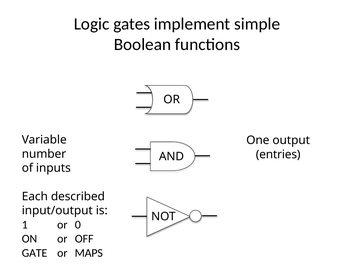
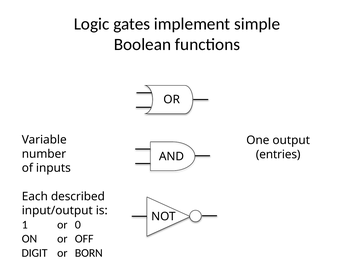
GATE: GATE -> DIGIT (35, 253)
MAPS: MAPS -> BORN (89, 253)
